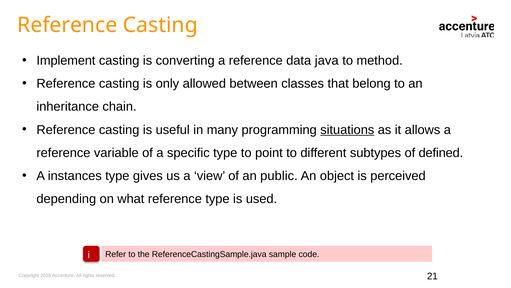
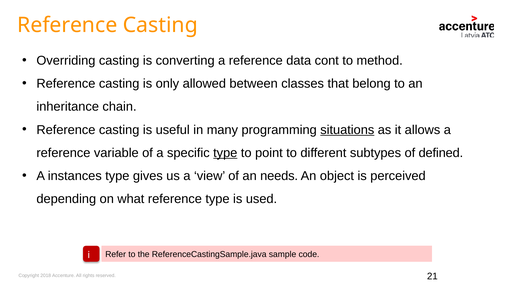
Implement: Implement -> Overriding (66, 61)
java: java -> cont (327, 61)
type underline: none -> present (225, 153)
public: public -> needs (279, 176)
